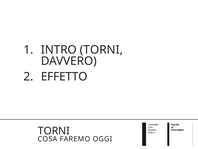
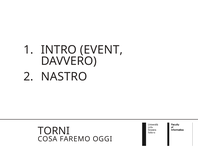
INTRO TORNI: TORNI -> EVENT (101, 50)
EFFETTO: EFFETTO -> NASTRO (64, 76)
